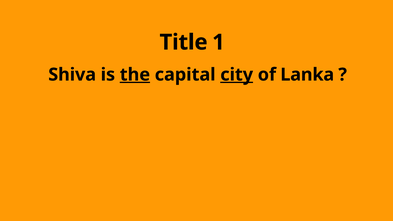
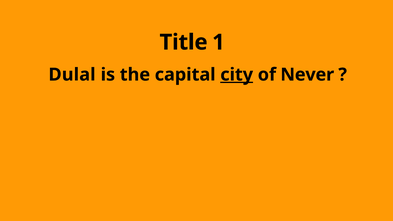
Shiva: Shiva -> Dulal (72, 75)
the underline: present -> none (135, 75)
Lanka: Lanka -> Never (307, 75)
